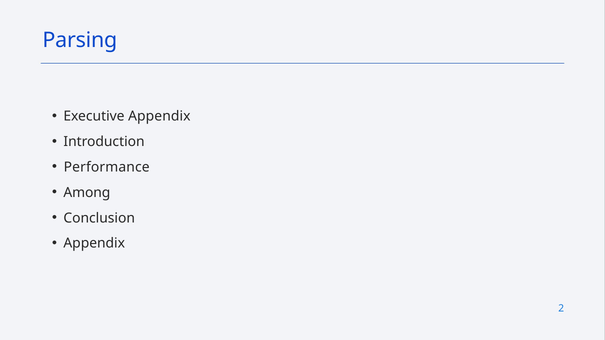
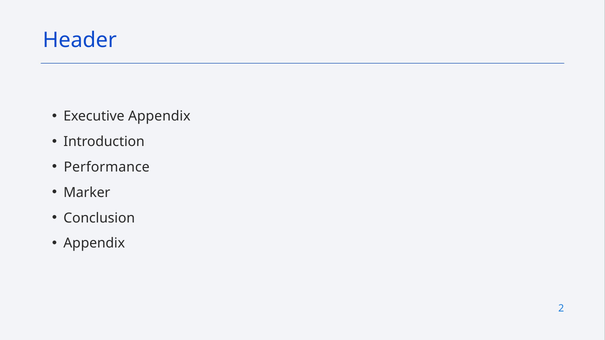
Parsing: Parsing -> Header (80, 40)
Among: Among -> Marker (87, 193)
